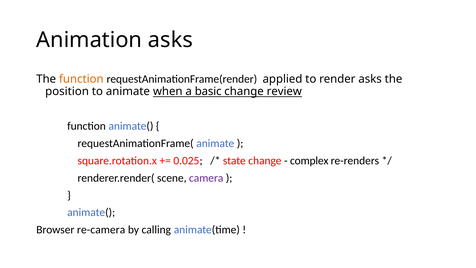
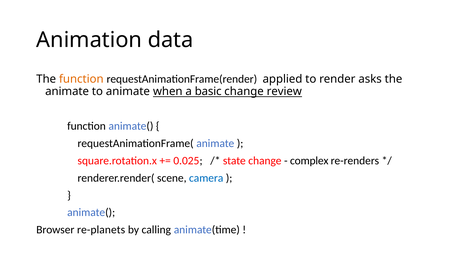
Animation asks: asks -> data (171, 40)
position: position -> animate (67, 91)
camera colour: purple -> blue (206, 178)
re-camera: re-camera -> re-planets (101, 230)
